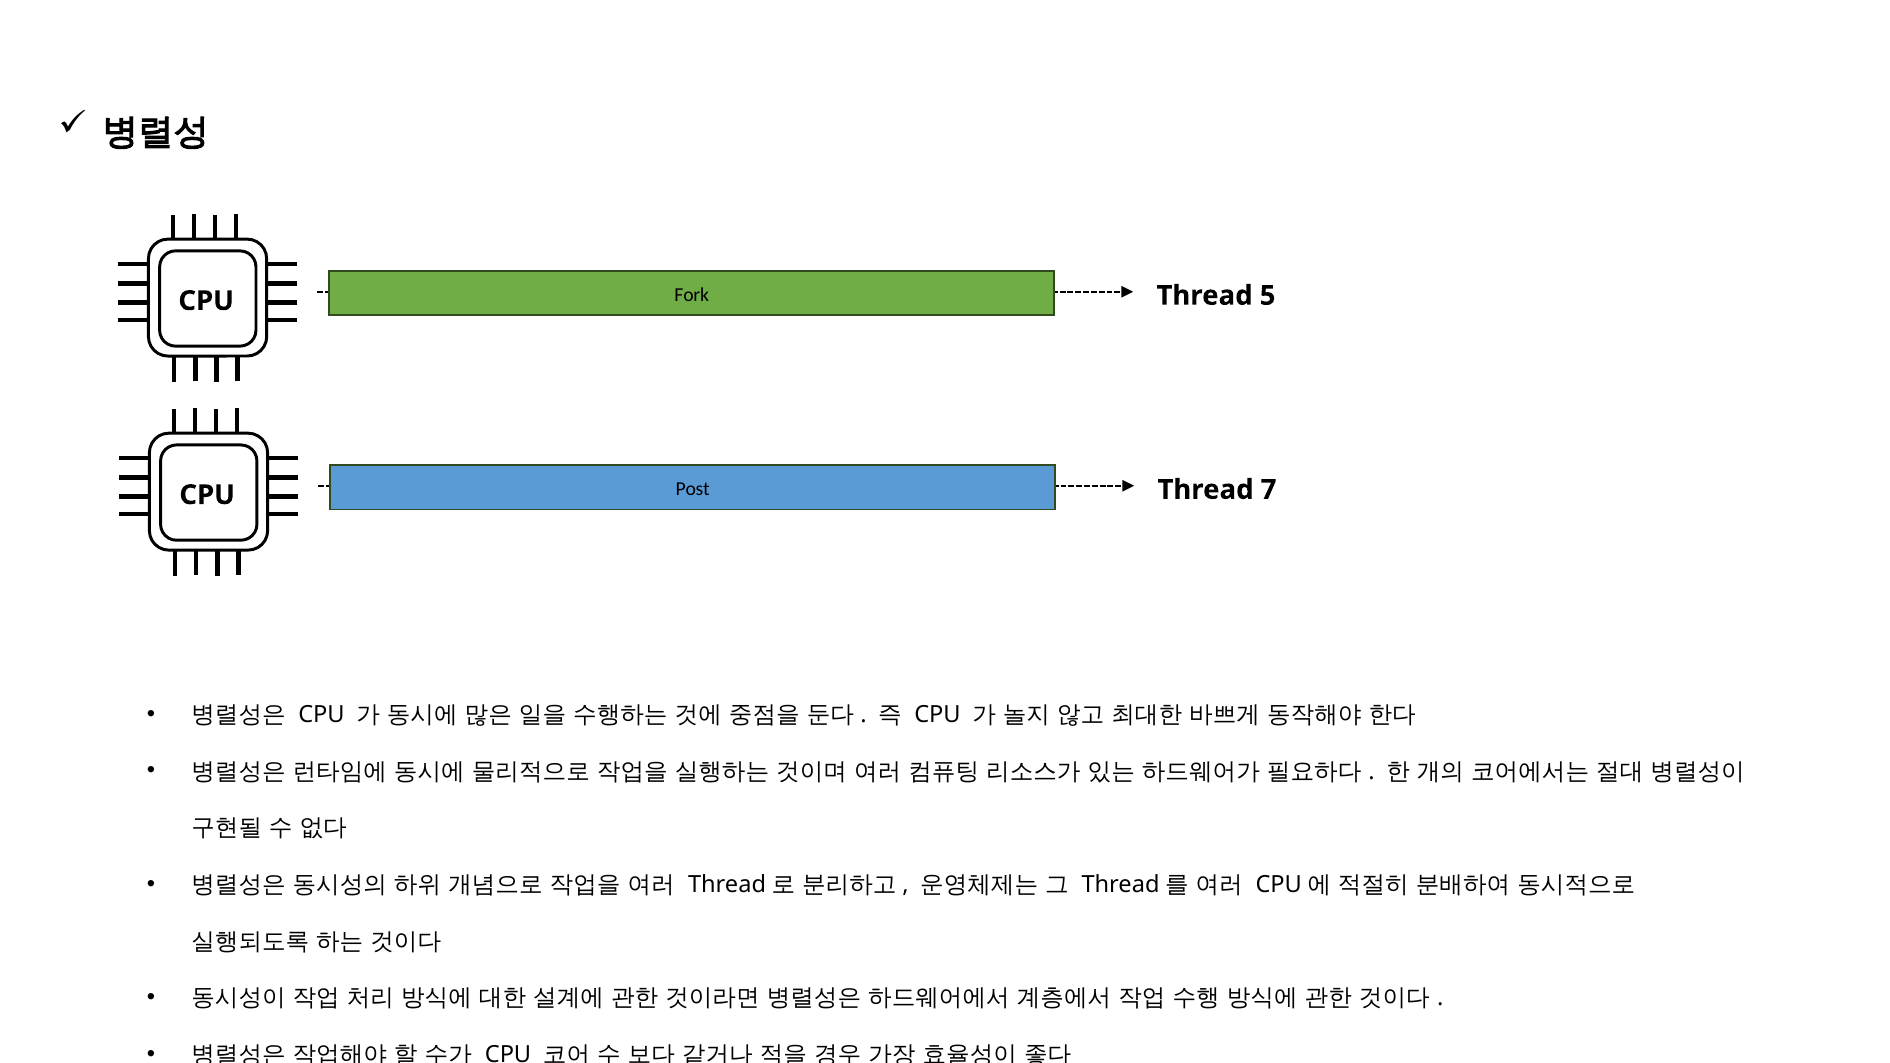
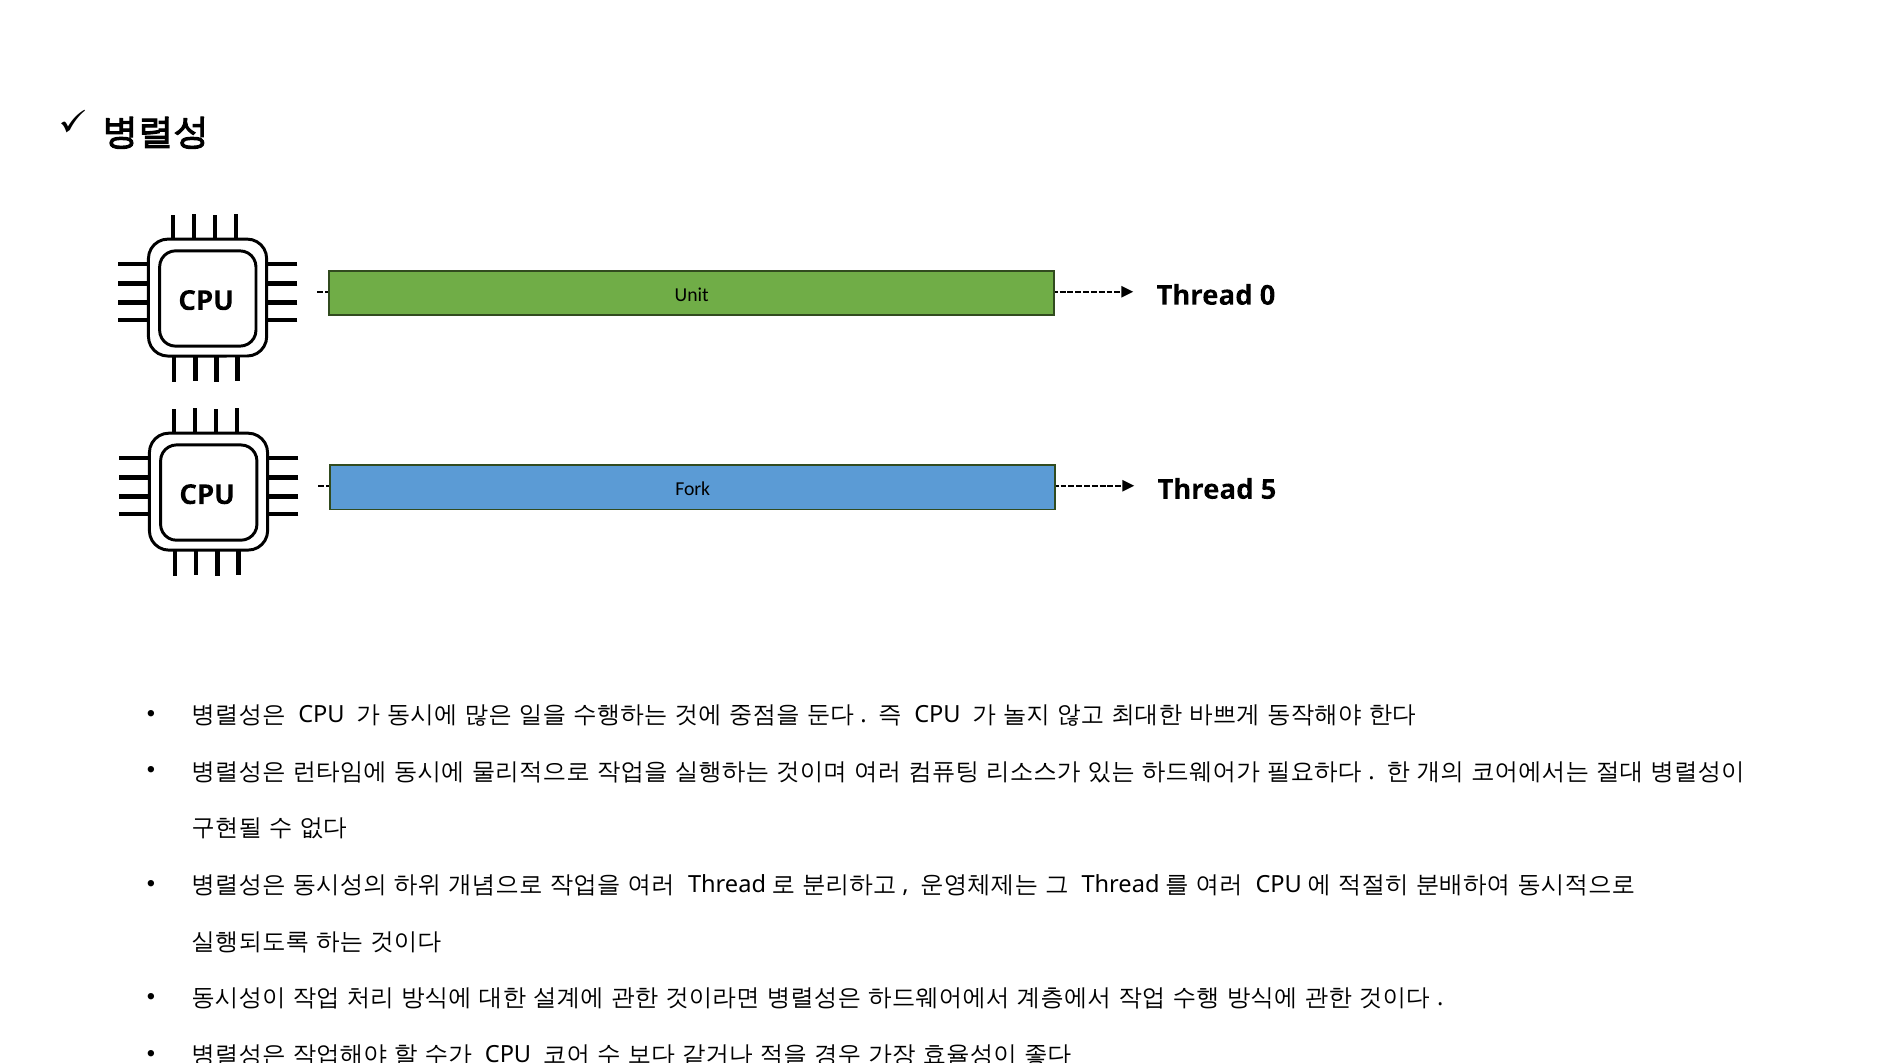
Fork: Fork -> Unit (692, 295)
5: 5 -> 0 (1268, 296)
Post: Post -> Fork (693, 489)
7: 7 -> 5 (1269, 490)
